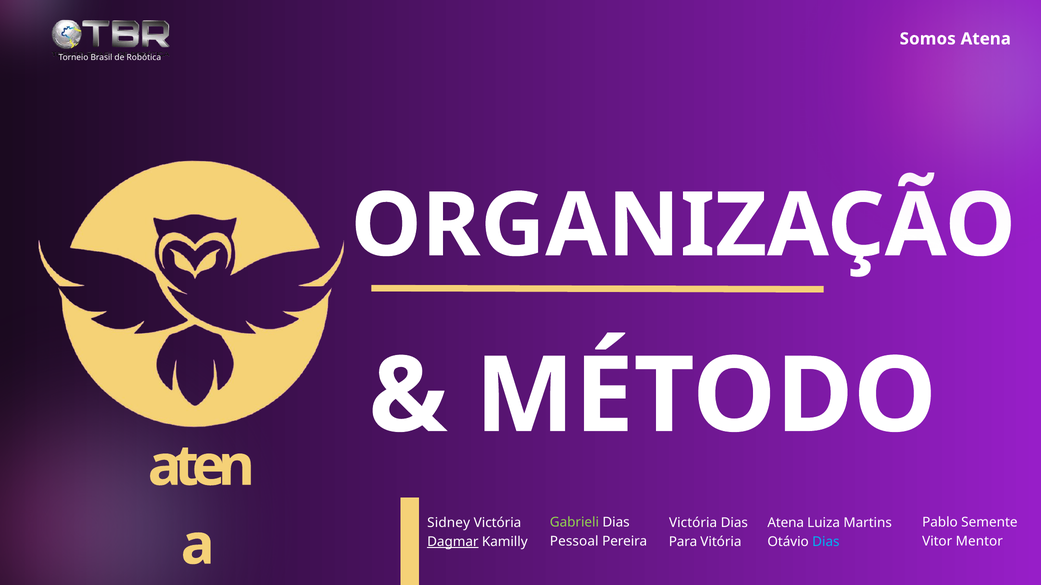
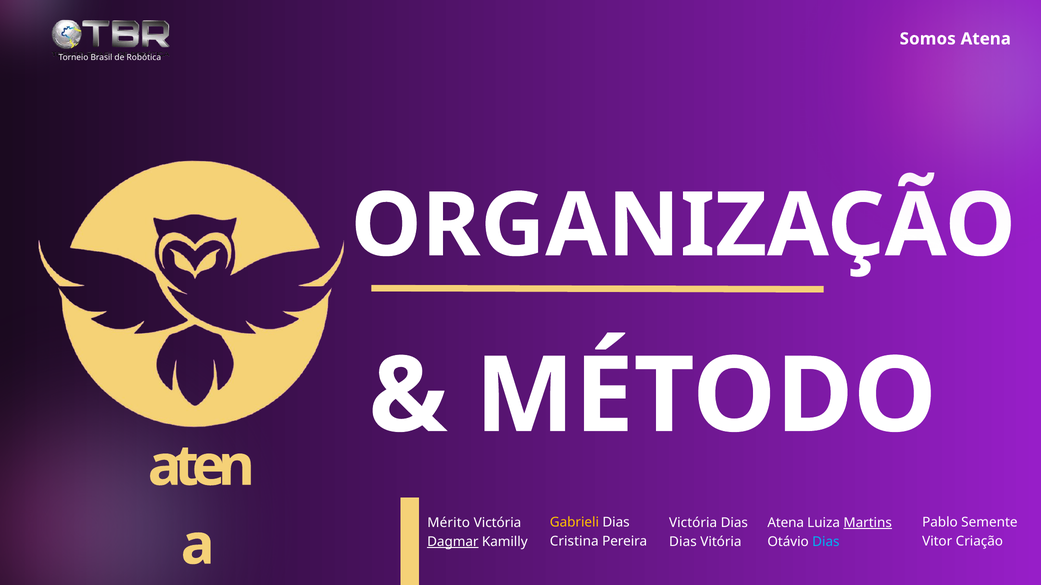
Gabrieli colour: light green -> yellow (574, 523)
Sidney: Sidney -> Mérito (449, 523)
Martins underline: none -> present (868, 523)
Pessoal: Pessoal -> Cristina (574, 542)
Mentor: Mentor -> Criação (979, 542)
Para: Para -> Dias (683, 542)
